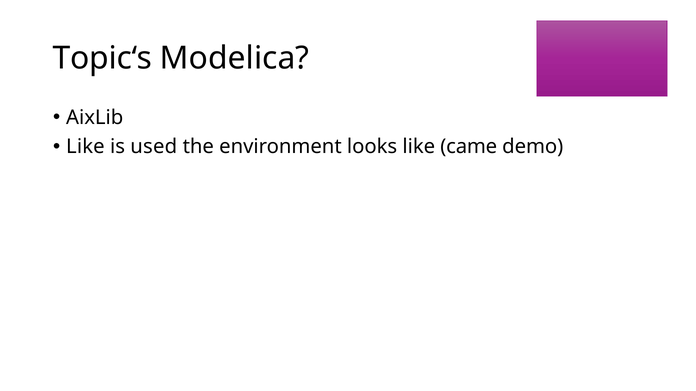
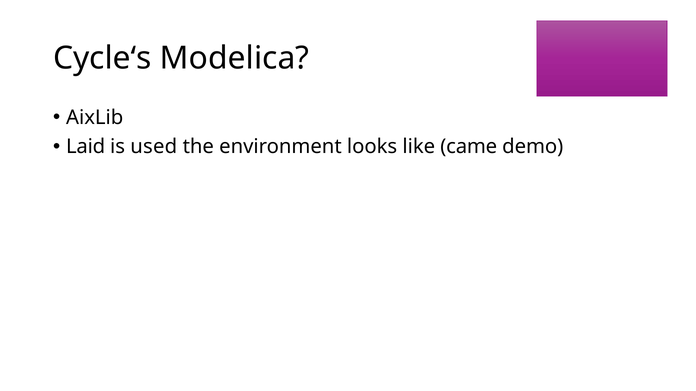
Topic‘s: Topic‘s -> Cycle‘s (102, 58)
Like: Like -> Laid (86, 147)
